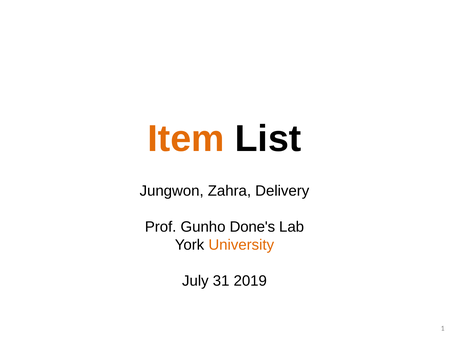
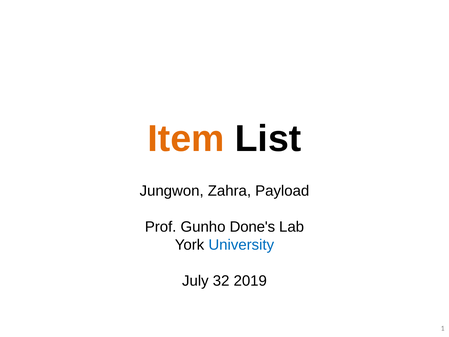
Delivery: Delivery -> Payload (282, 191)
University colour: orange -> blue (241, 245)
31: 31 -> 32 (221, 281)
